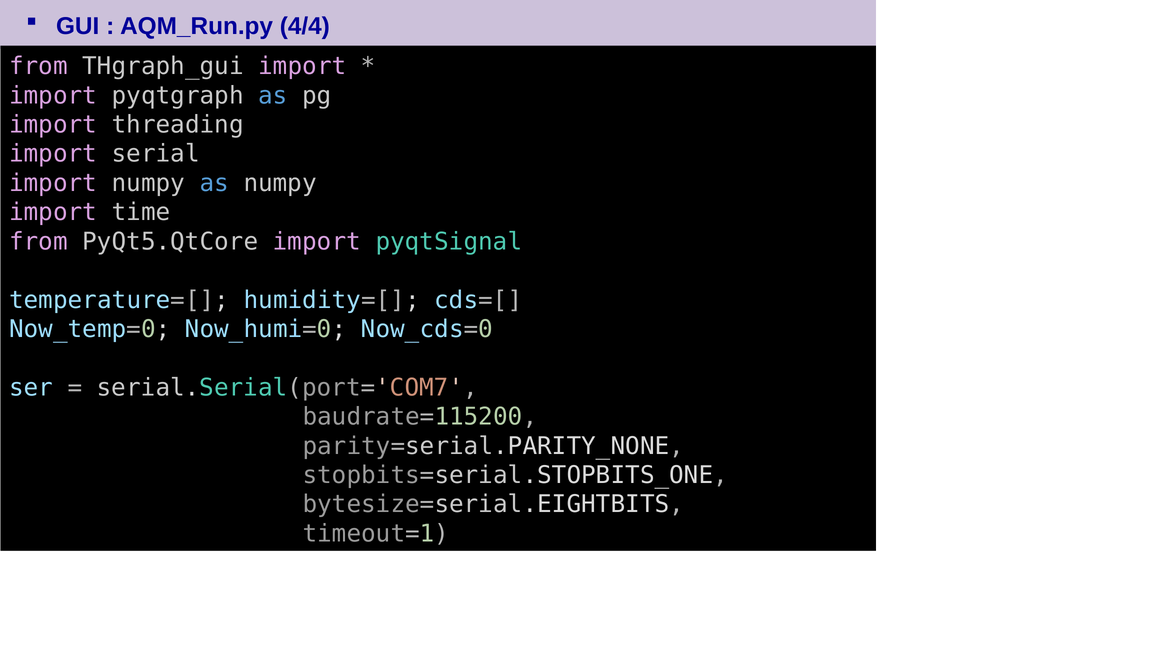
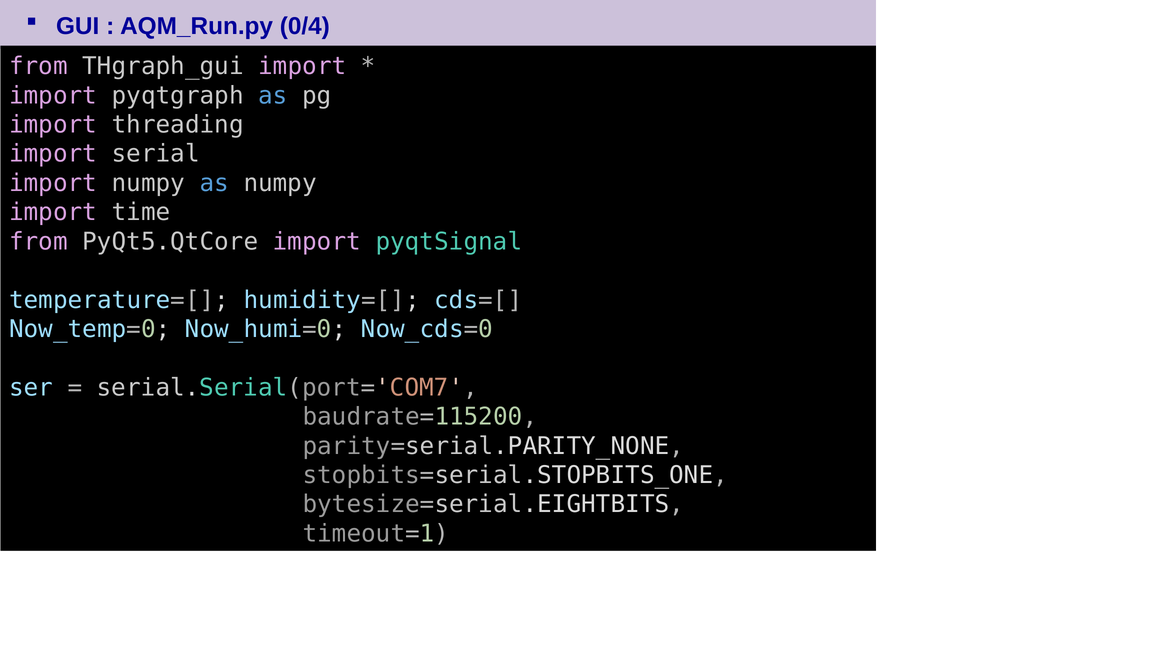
4/4: 4/4 -> 0/4 (305, 26)
